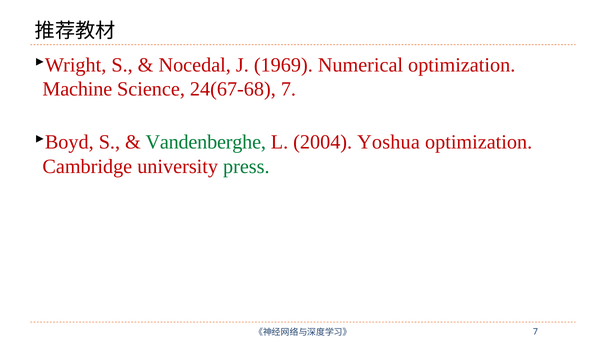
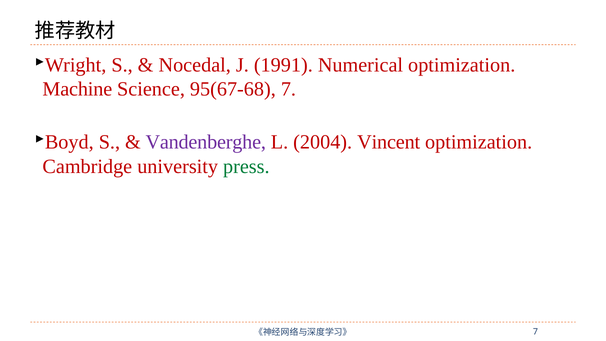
1969: 1969 -> 1991 (283, 65)
24(67-68: 24(67-68 -> 95(67-68 (233, 89)
Vandenberghe colour: green -> purple (206, 142)
Yoshua: Yoshua -> Vincent (389, 142)
